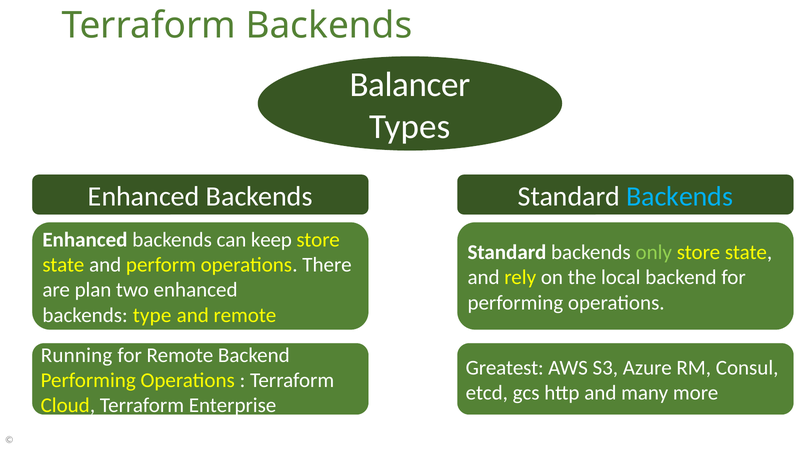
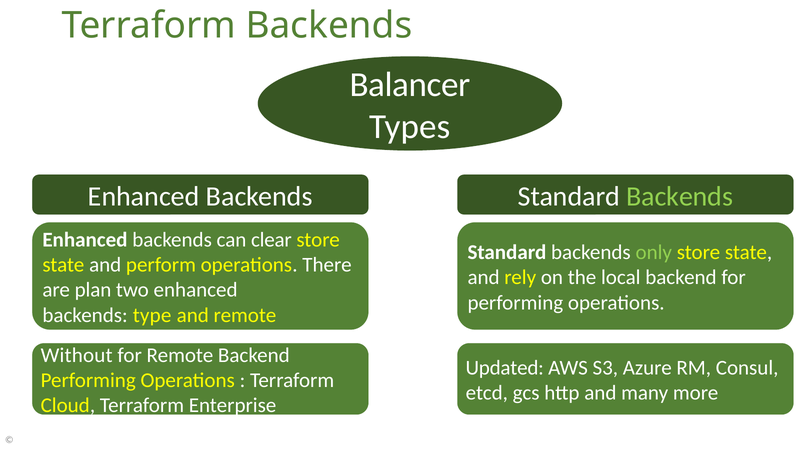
Backends colour: light blue -> light green (680, 197)
keep: keep -> clear (271, 240)
Running: Running -> Without (77, 356)
Greatest: Greatest -> Updated (505, 368)
